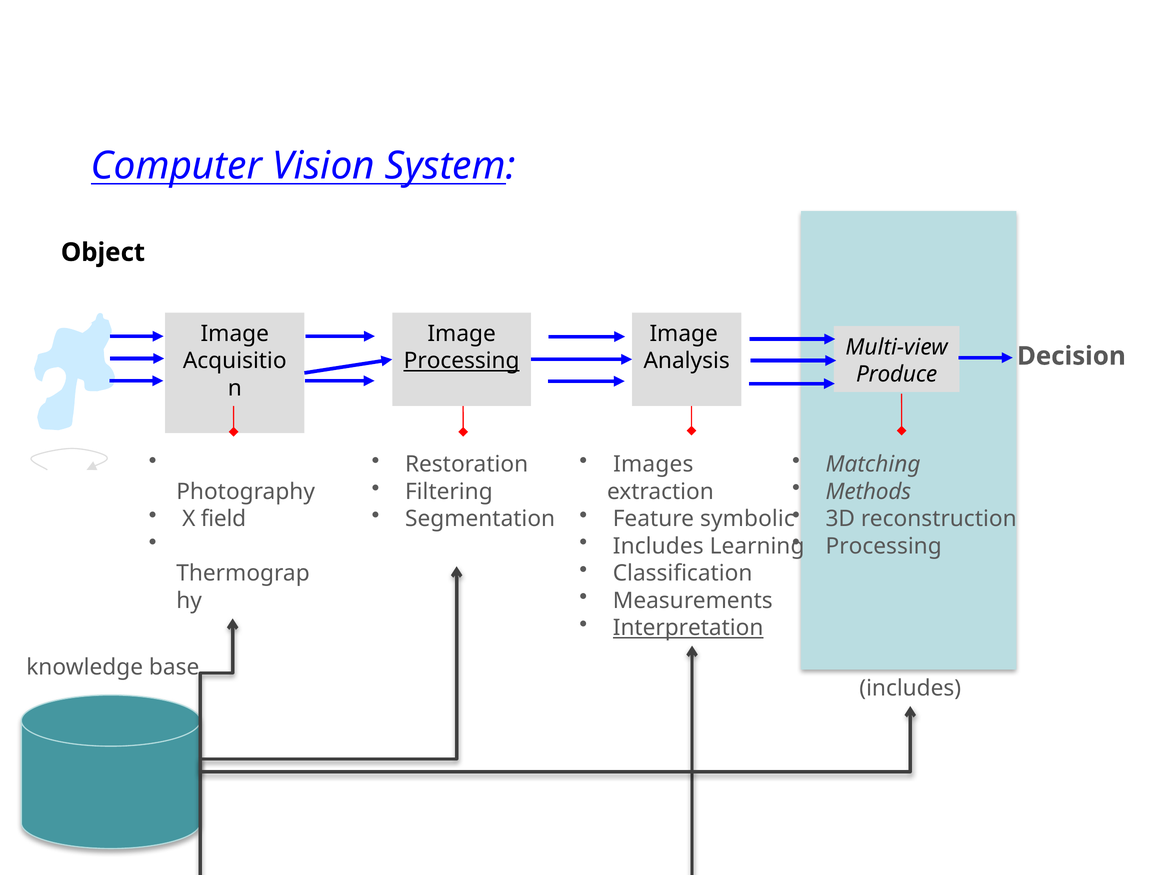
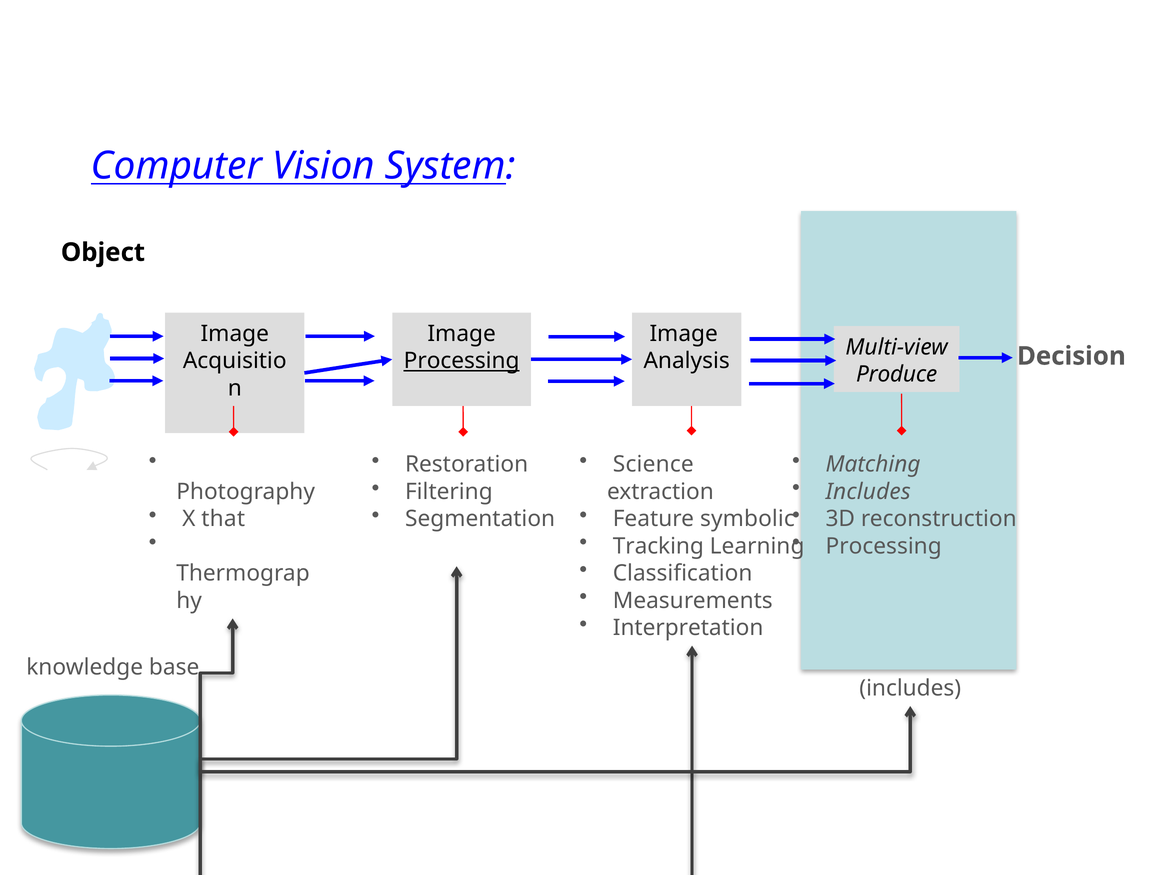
Images: Images -> Science (653, 464)
Methods: Methods -> Includes (868, 491)
field: field -> that (223, 519)
Includes: Includes -> Tracking (658, 546)
Interpretation underline: present -> none (688, 628)
